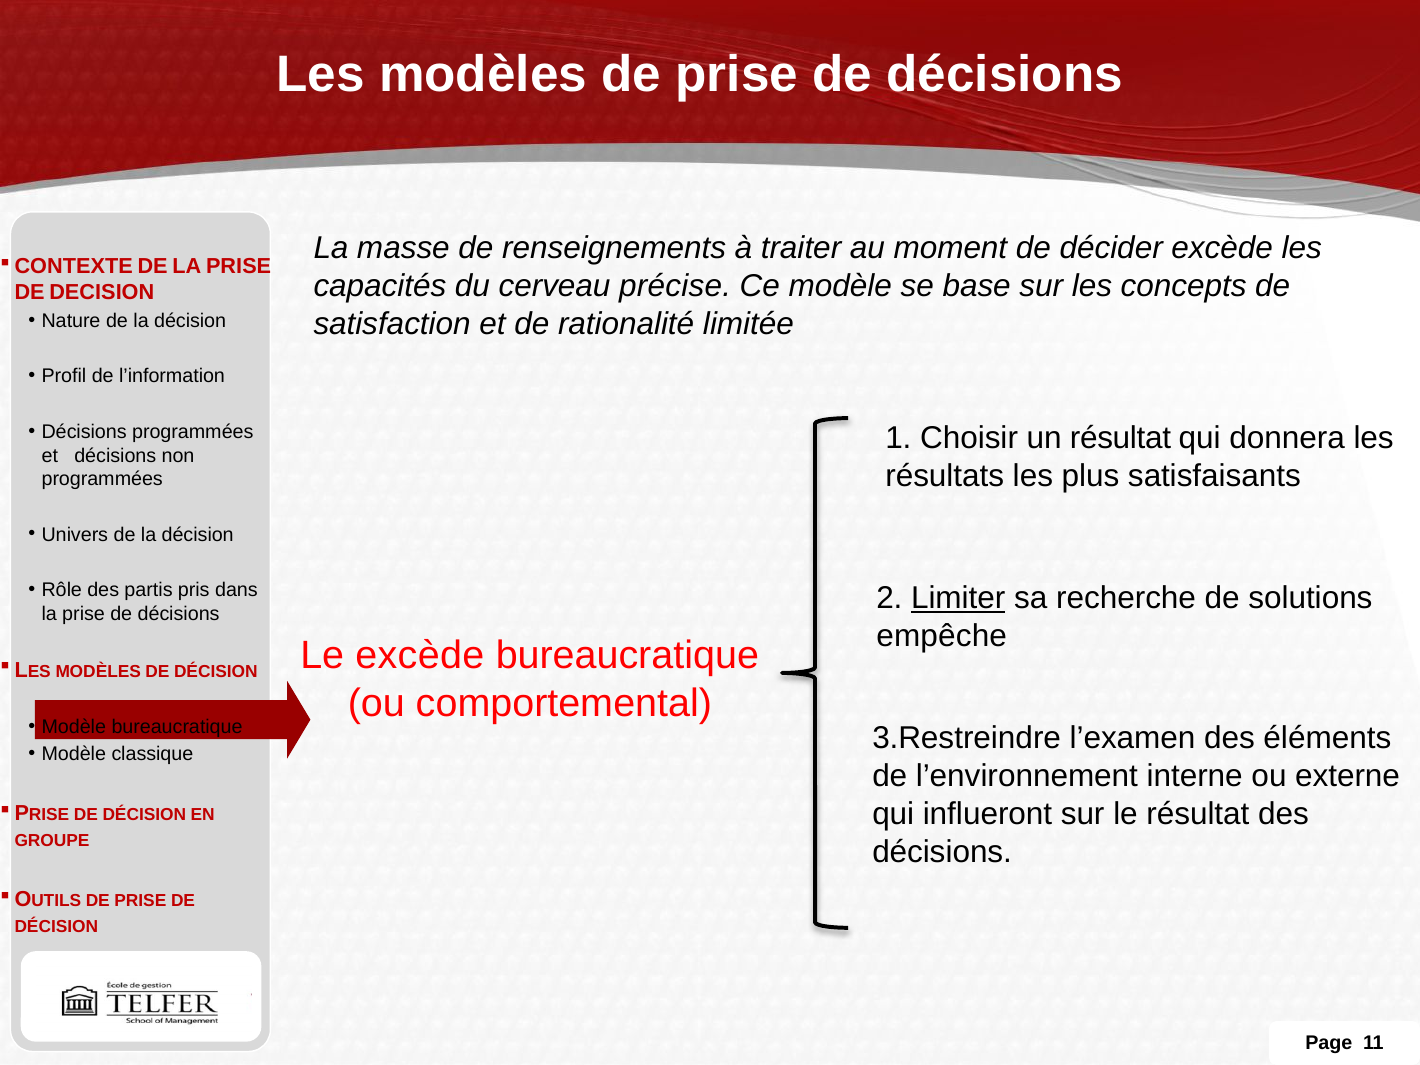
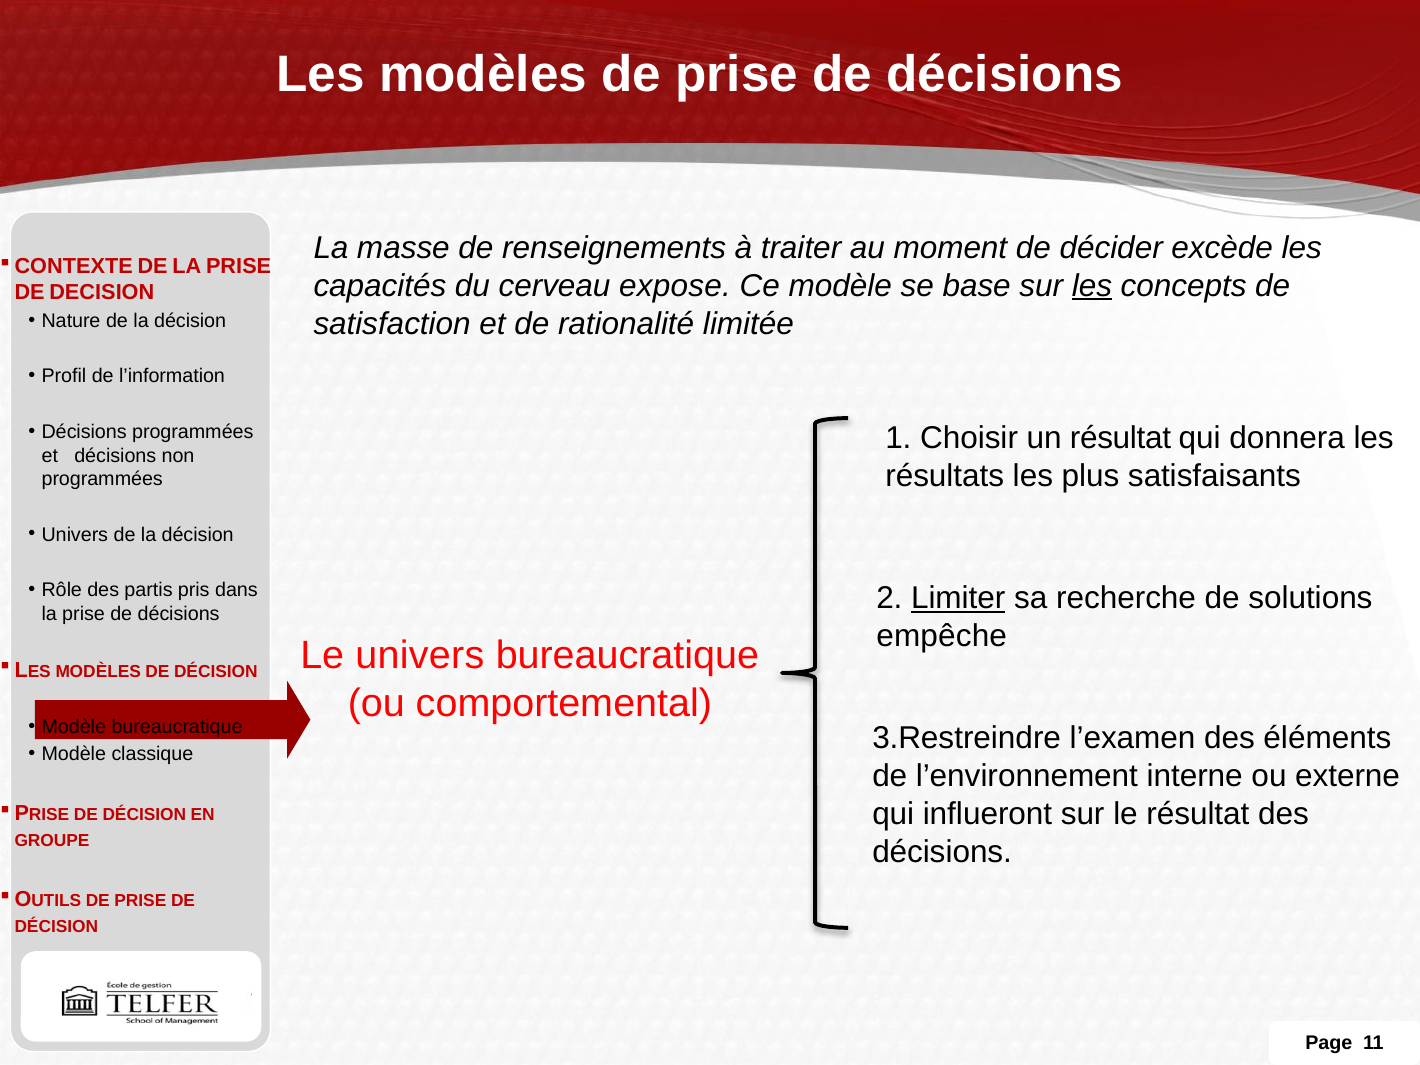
précise: précise -> expose (675, 286)
les underline: none -> present (1092, 286)
Le excède: excède -> univers (420, 656)
